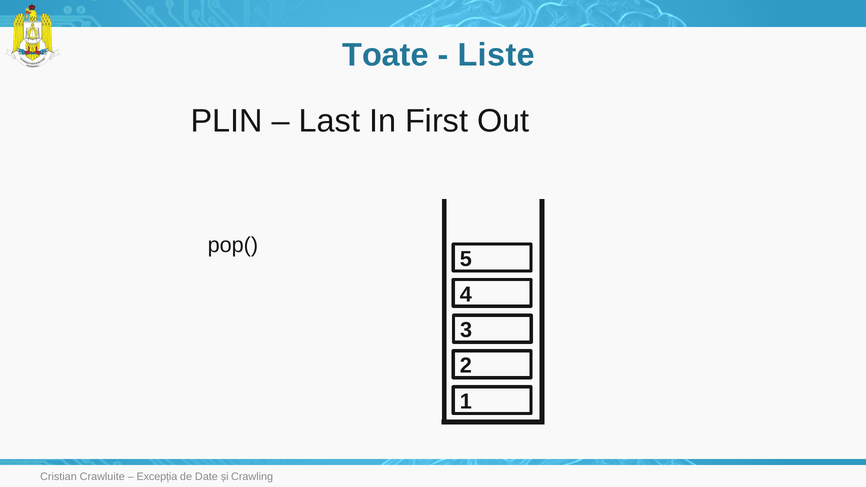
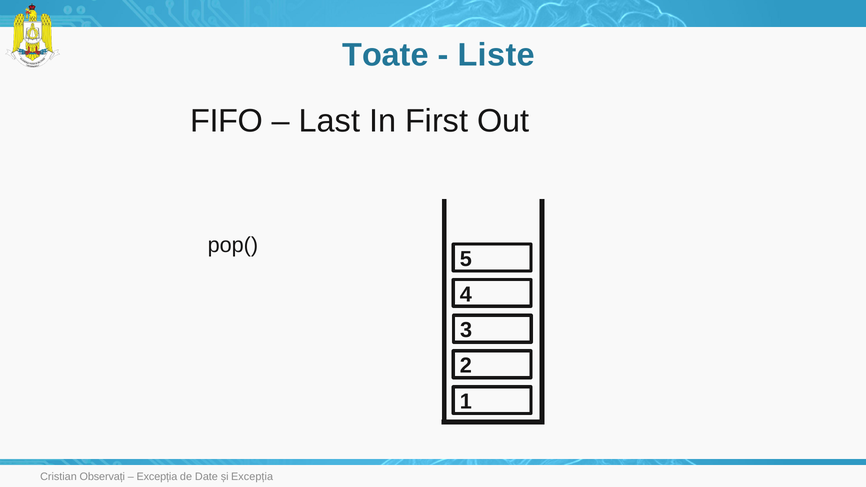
PLIN: PLIN -> FIFO (227, 121)
Crawluite: Crawluite -> Observați (102, 477)
și Crawling: Crawling -> Excepția (252, 477)
